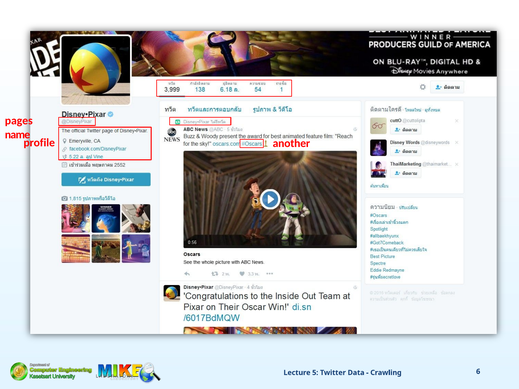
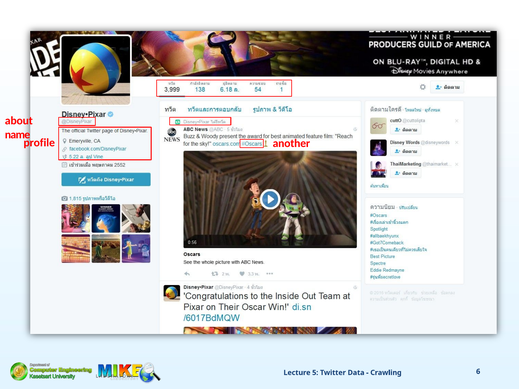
pages: pages -> about (19, 121)
